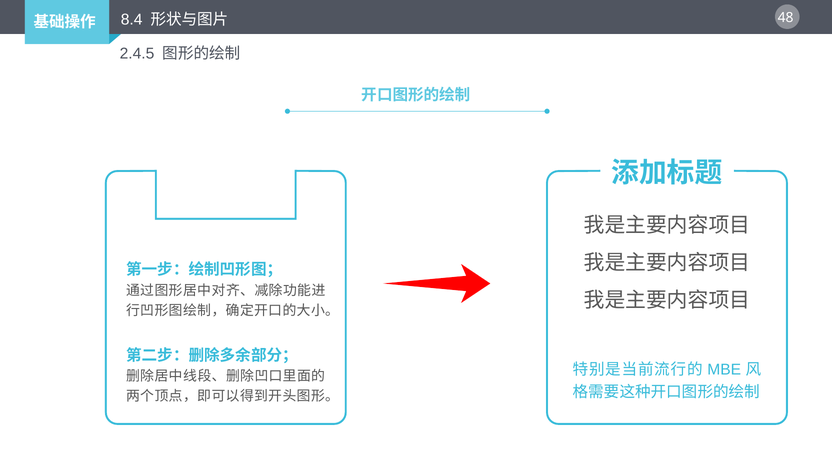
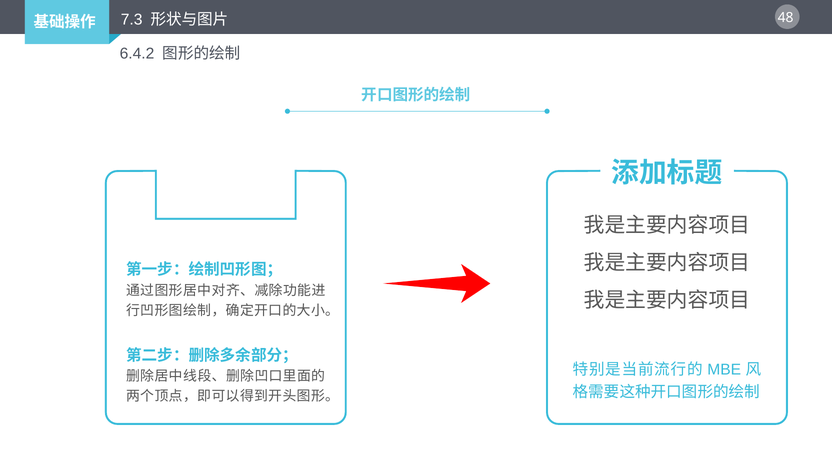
8.4: 8.4 -> 7.3 (132, 19)
2.4.5: 2.4.5 -> 6.4.2 (137, 53)
